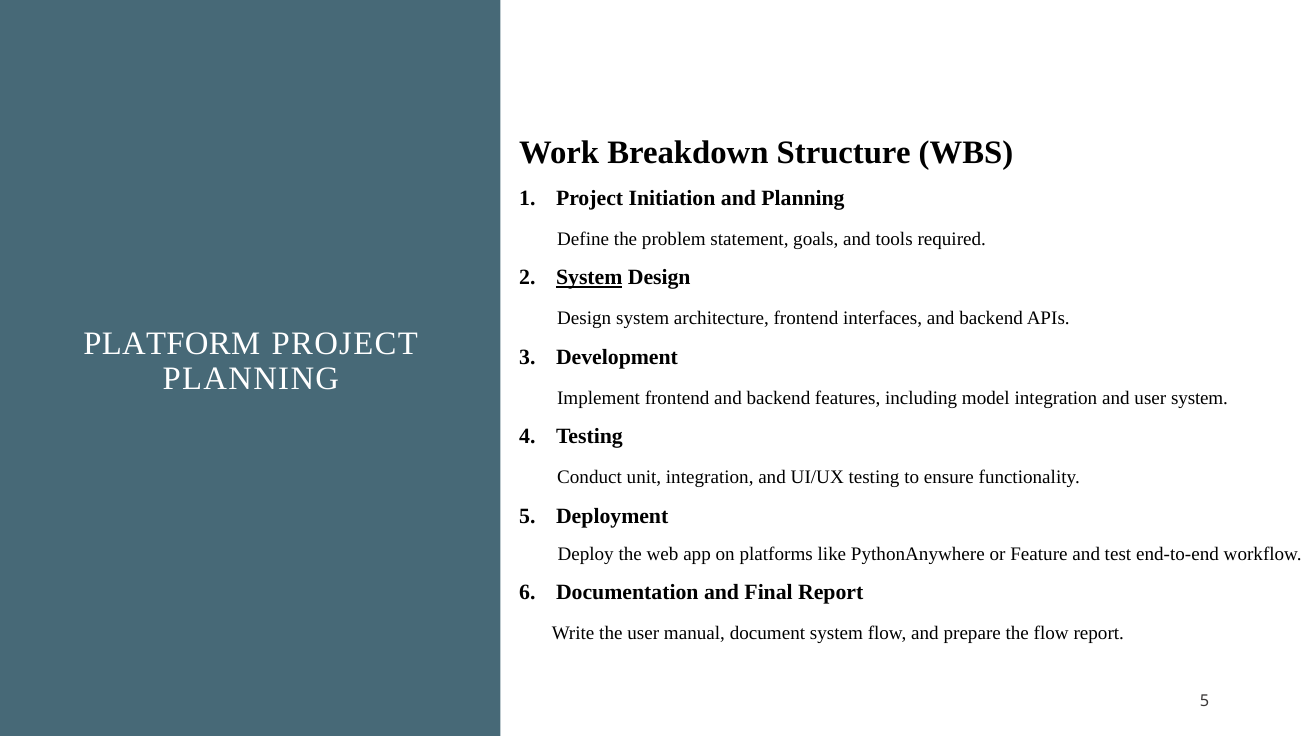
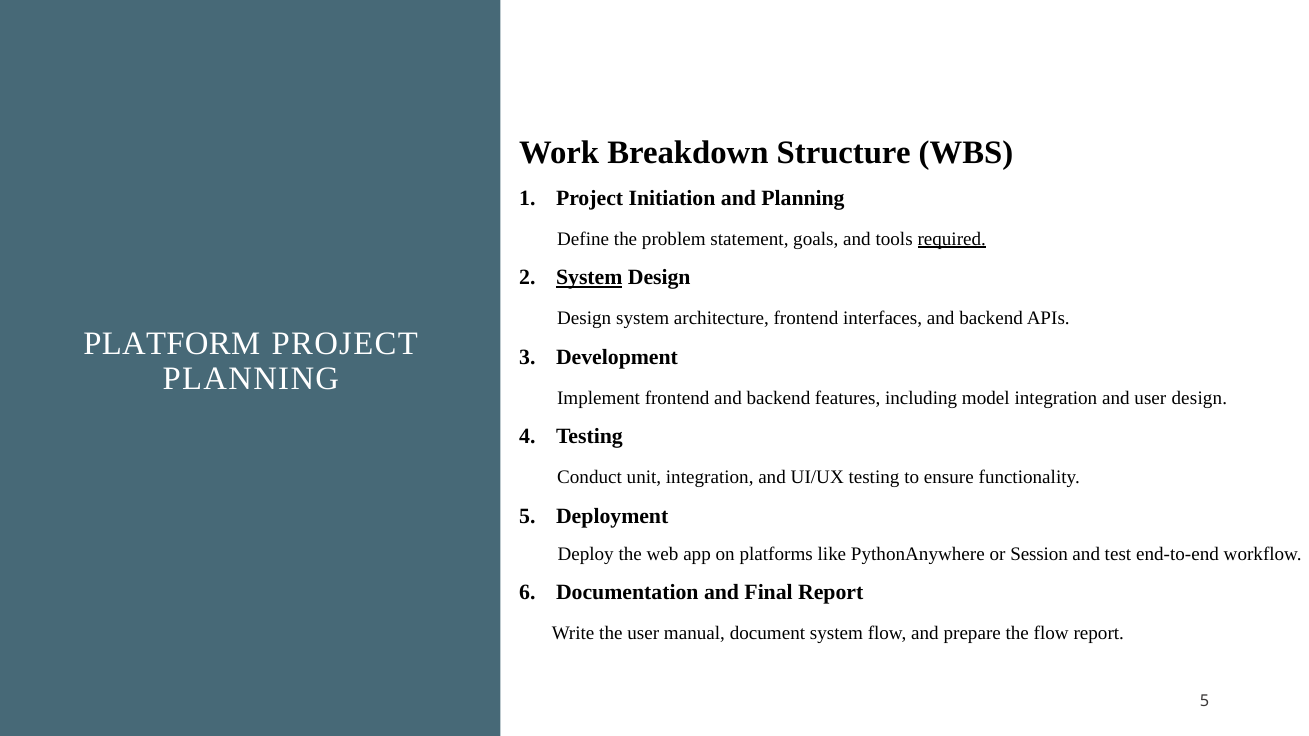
required underline: none -> present (952, 239)
user system: system -> design (1199, 398)
Feature: Feature -> Session (1039, 555)
